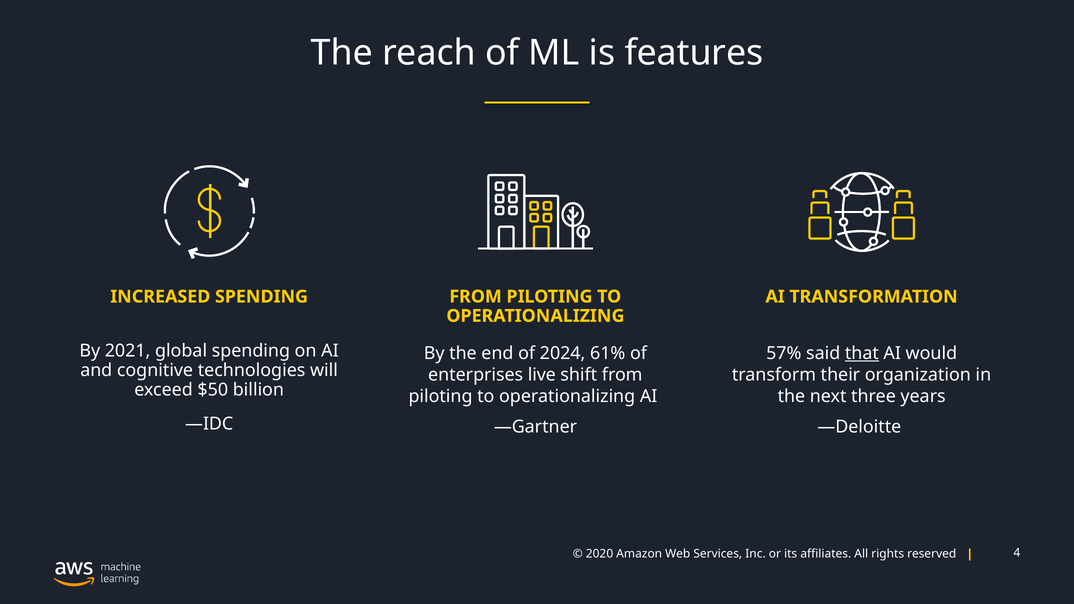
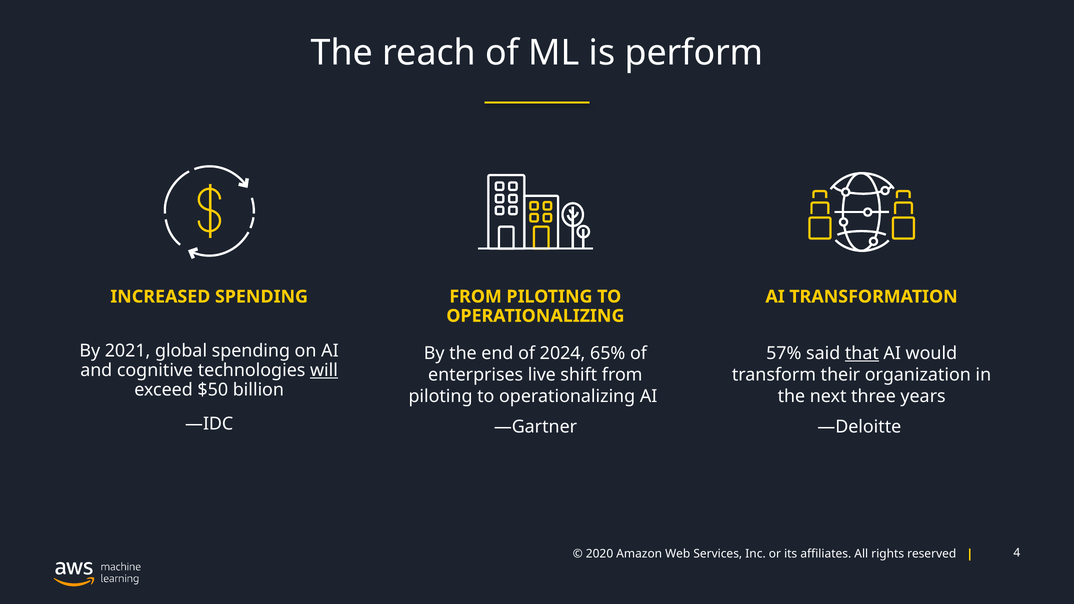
features: features -> perform (694, 53)
61%: 61% -> 65% (608, 354)
will underline: none -> present (324, 371)
